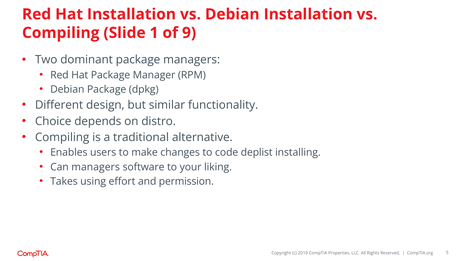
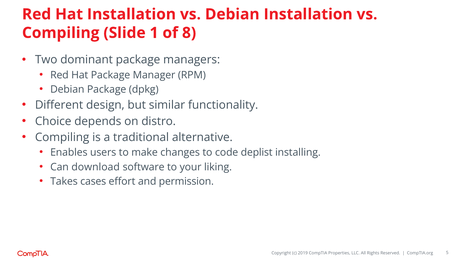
9: 9 -> 8 (189, 33)
Can managers: managers -> download (96, 167)
using: using -> cases (93, 181)
